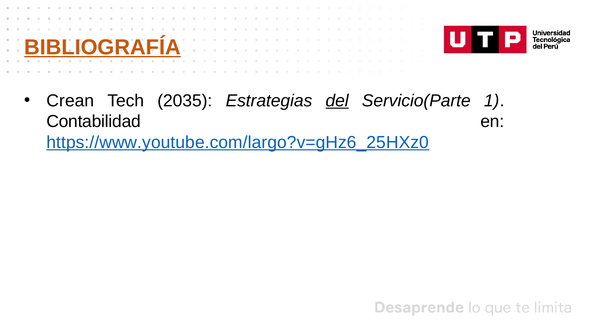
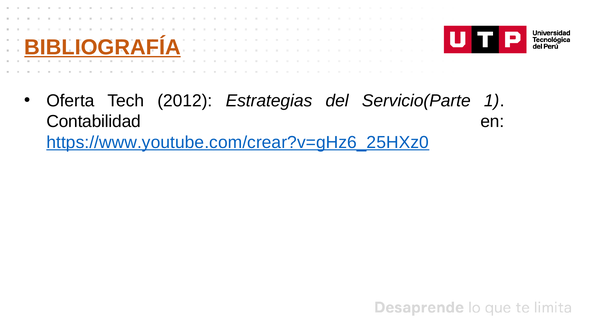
Crean: Crean -> Oferta (70, 101)
2035: 2035 -> 2012 (185, 101)
del underline: present -> none (337, 101)
https://www.youtube.com/largo?v=gHz6_25HXz0: https://www.youtube.com/largo?v=gHz6_25HXz0 -> https://www.youtube.com/crear?v=gHz6_25HXz0 (238, 142)
